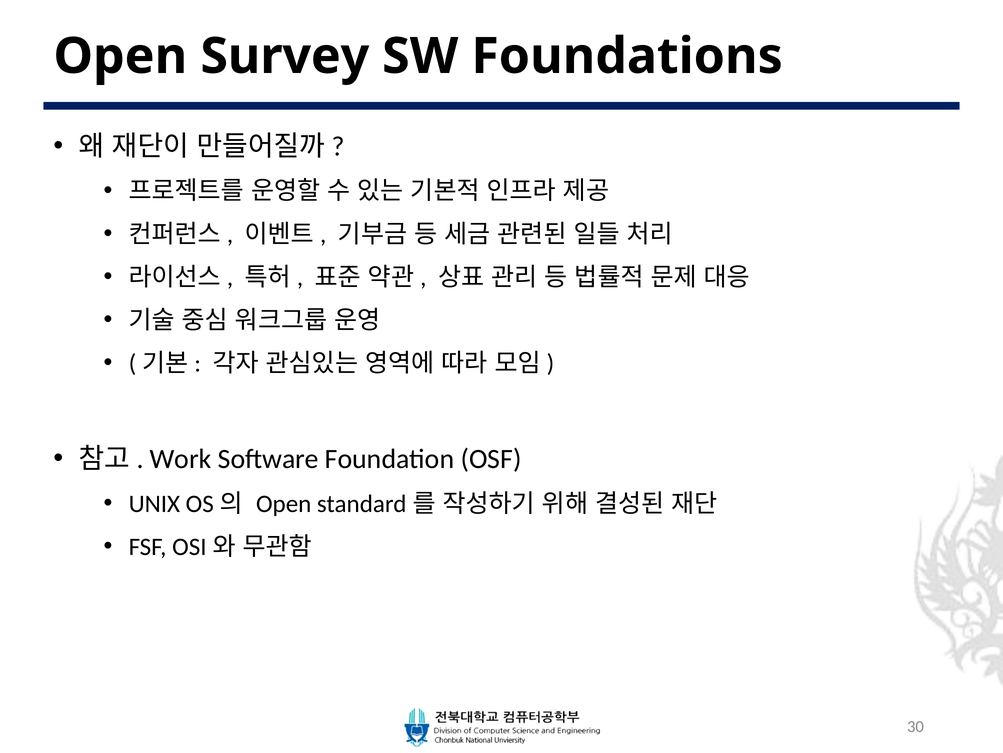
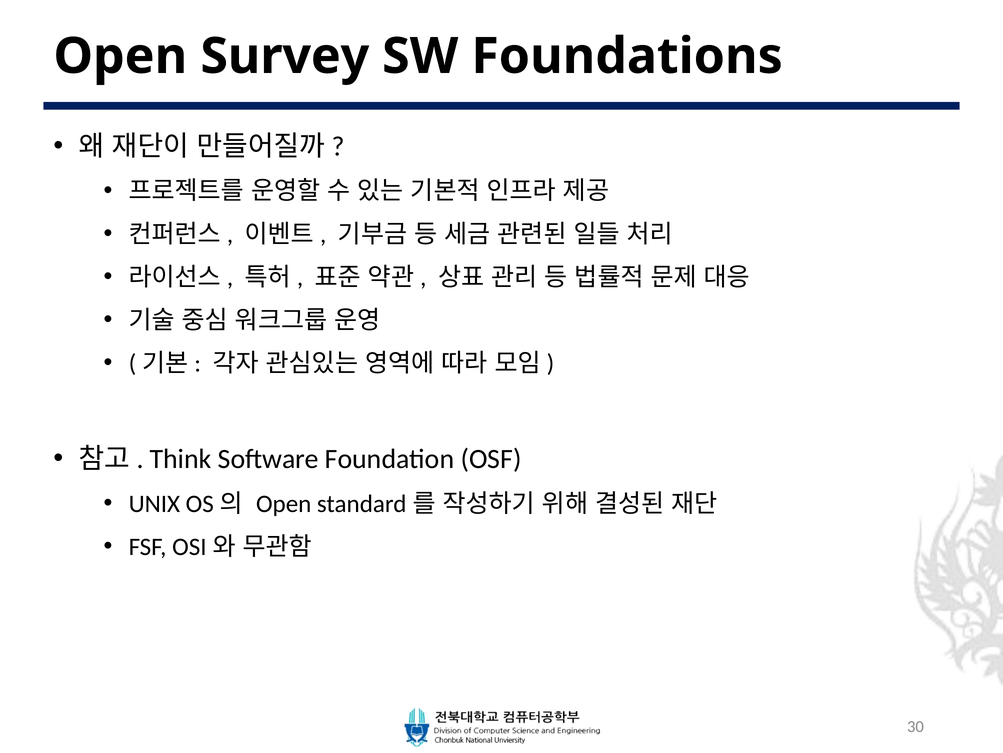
Work: Work -> Think (181, 459)
